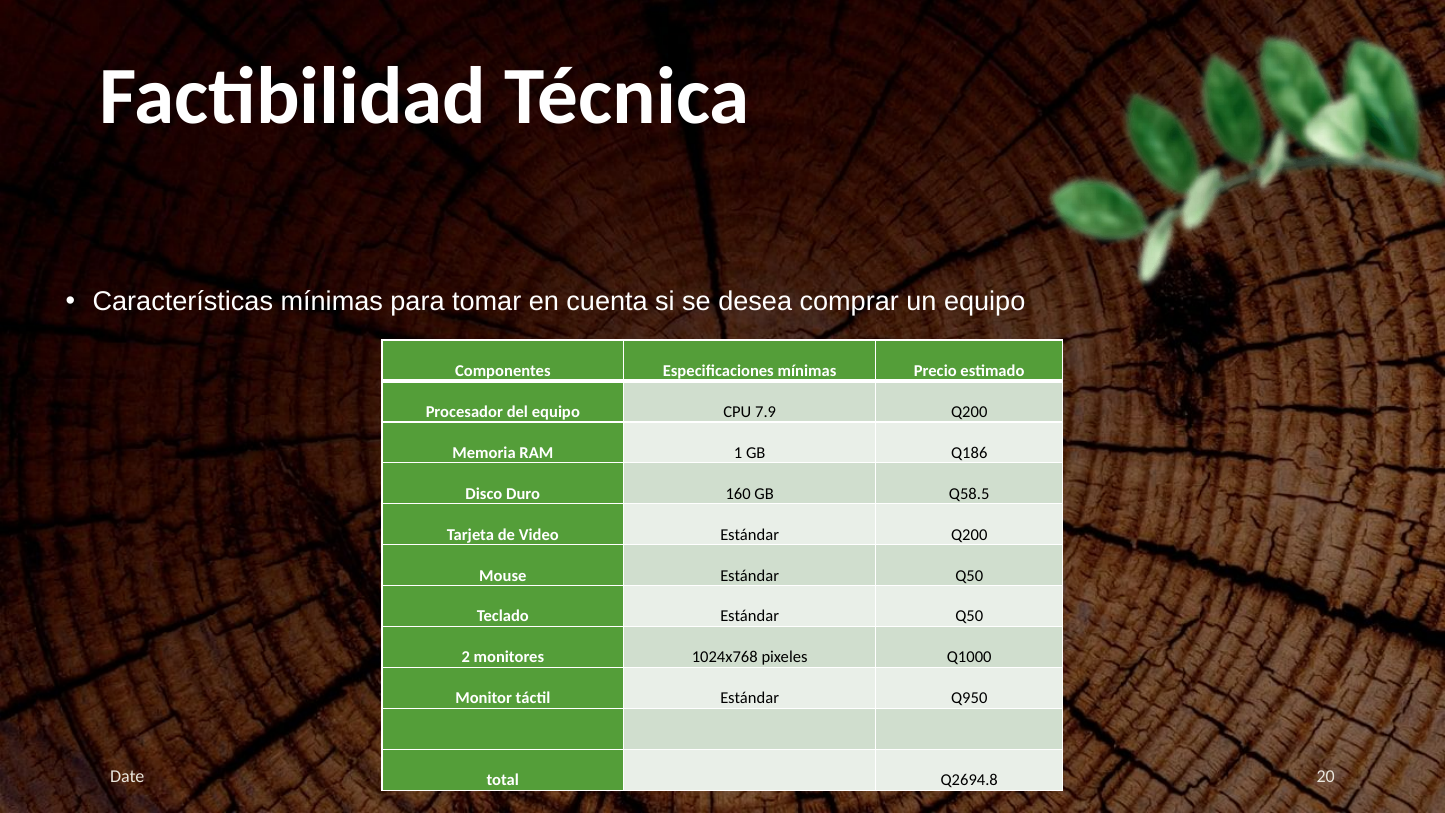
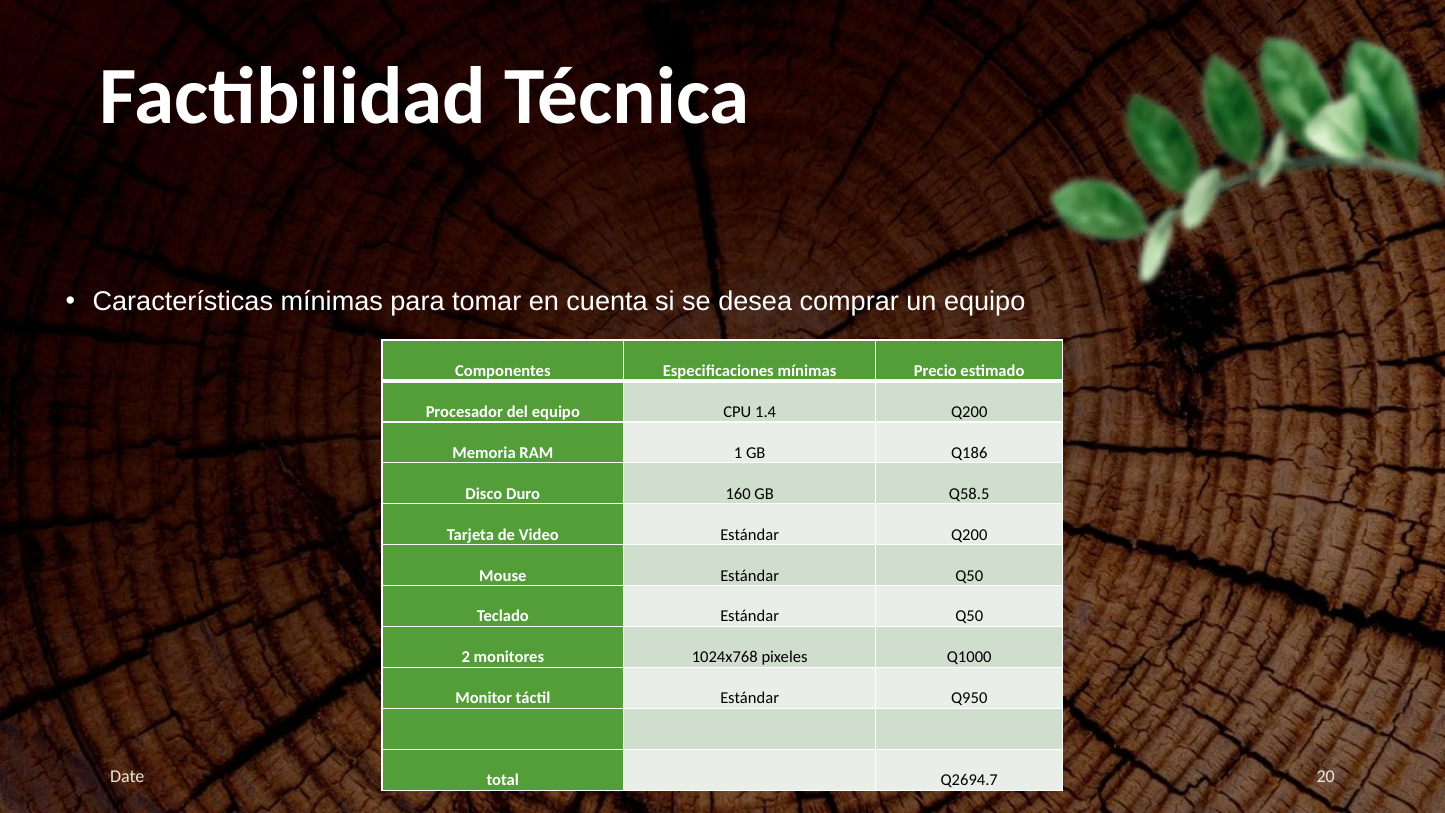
7.9: 7.9 -> 1.4 (766, 412)
Q2694.8: Q2694.8 -> Q2694.7 (969, 780)
